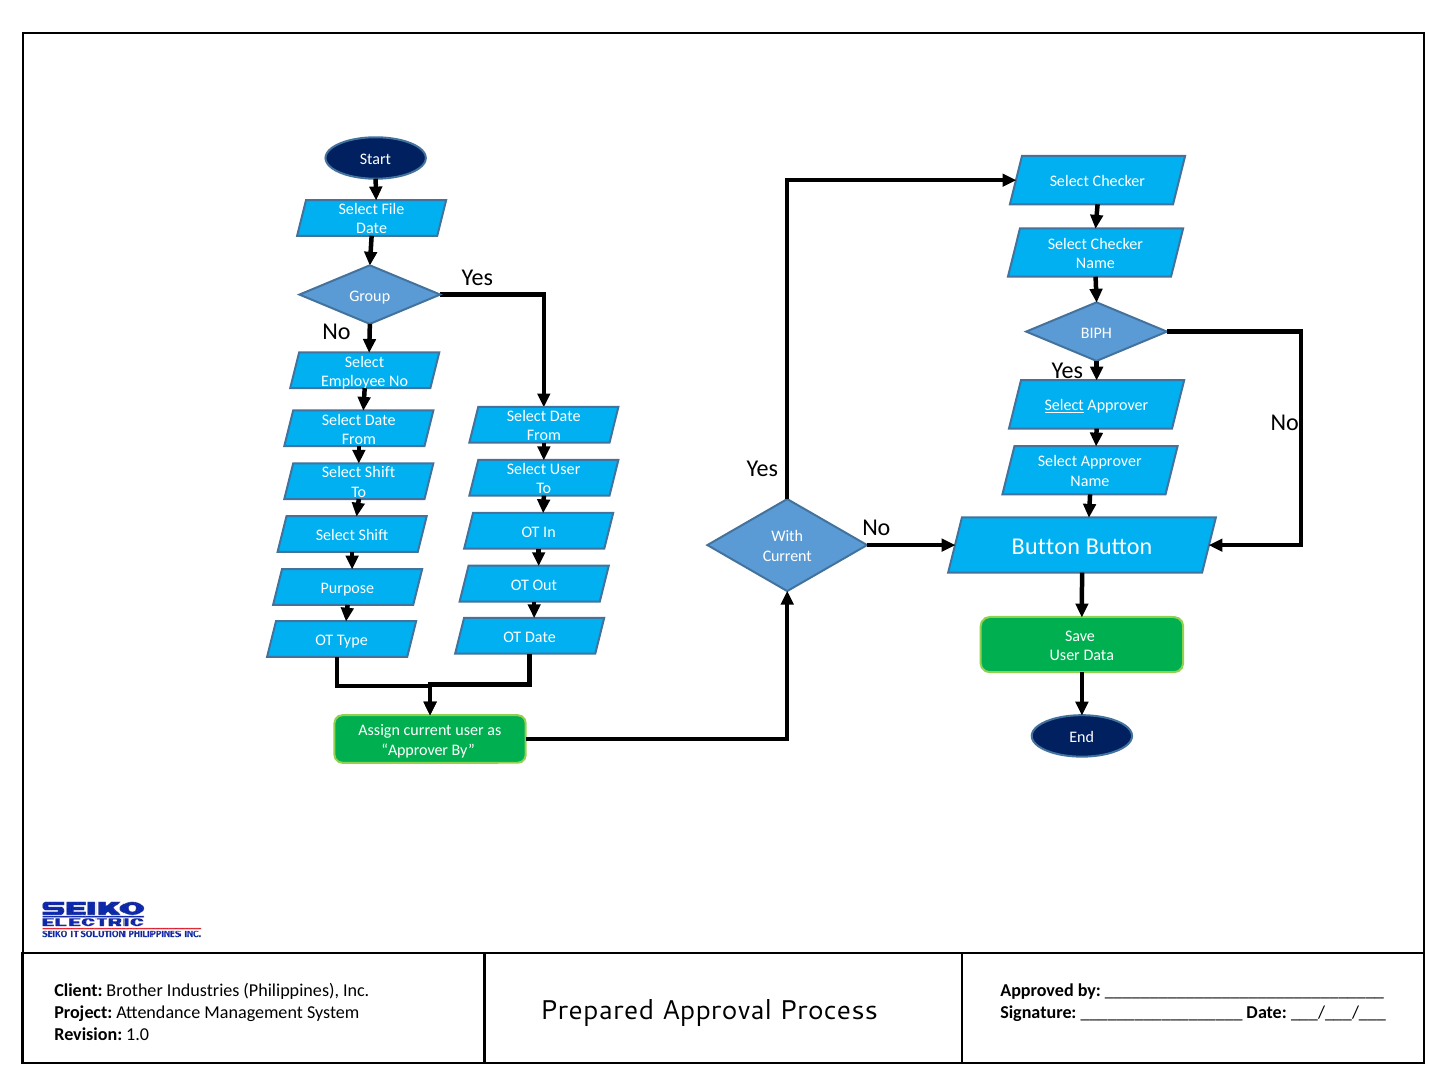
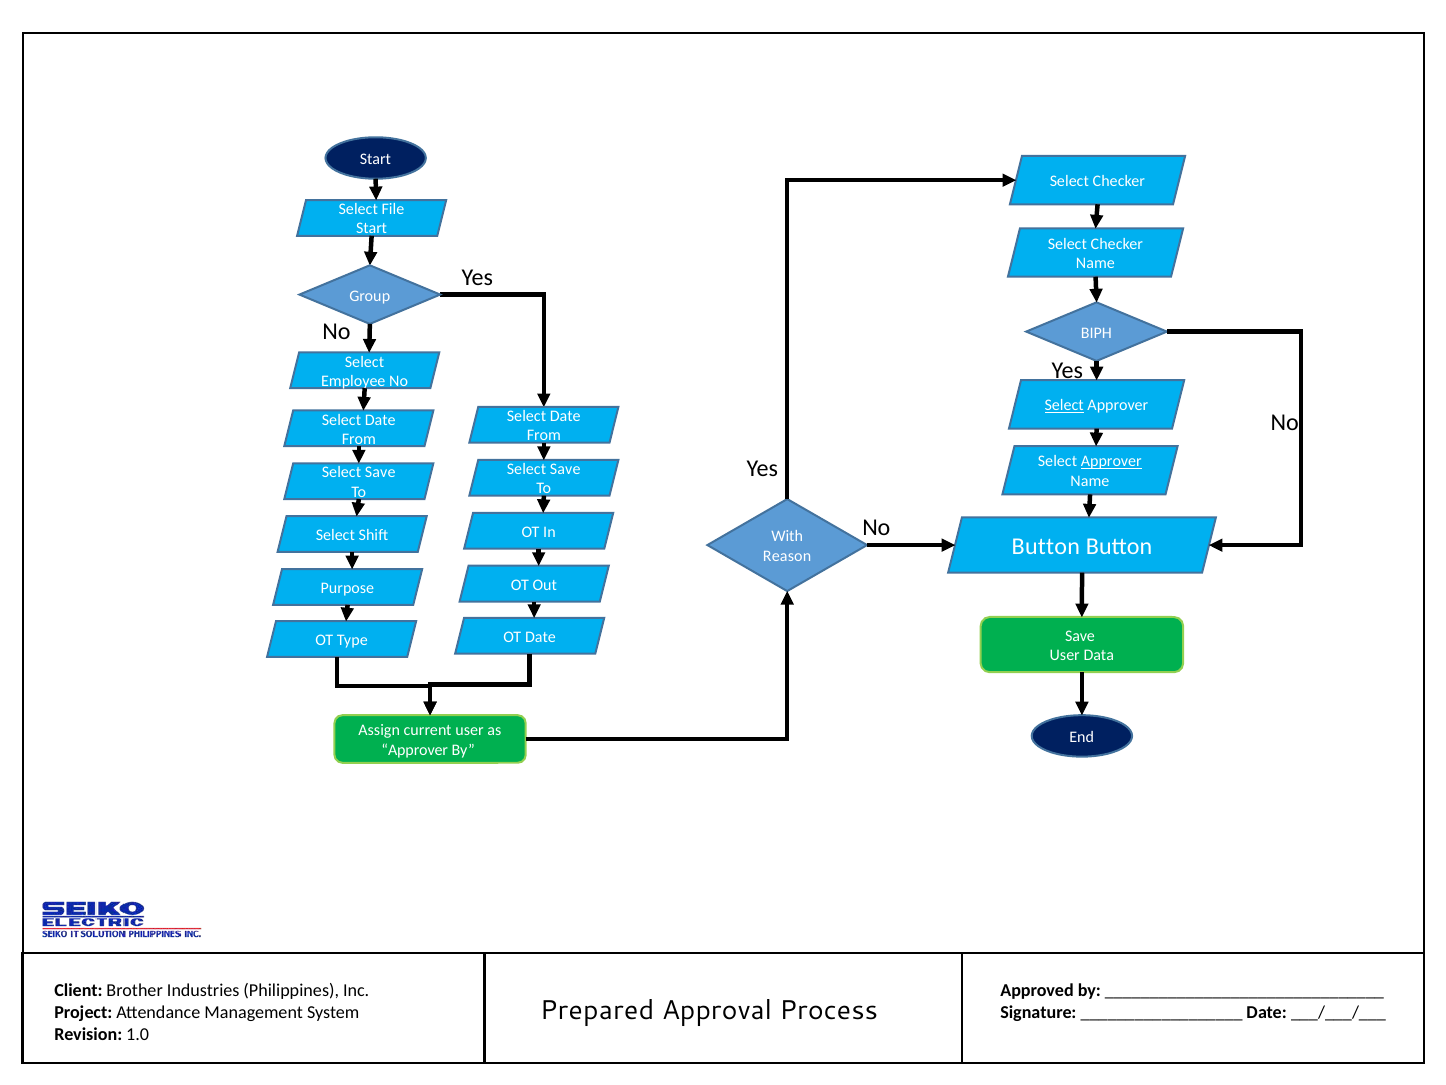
Date: Date -> Start (372, 229)
Approver underline: none -> present (1111, 461)
User: User -> Save (565, 469)
Shift: Shift -> Save (380, 472)
Current: Current -> Reason (787, 556)
